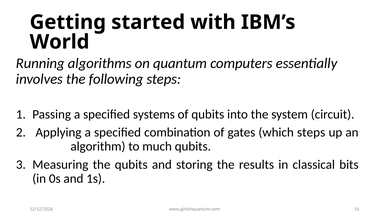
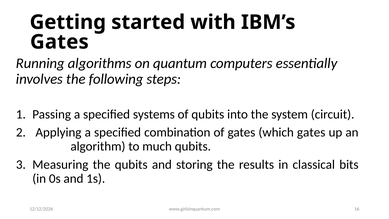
World: World -> Gates (59, 42)
which steps: steps -> gates (311, 132)
